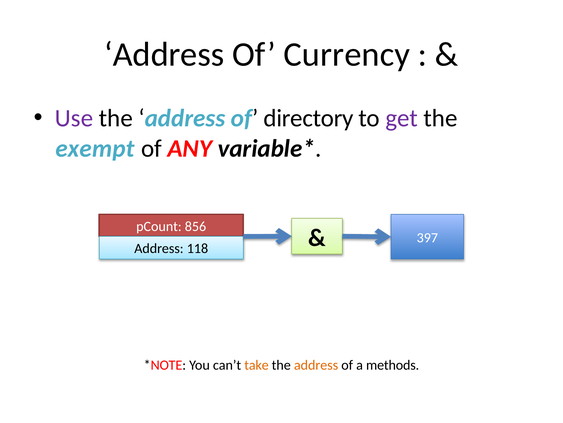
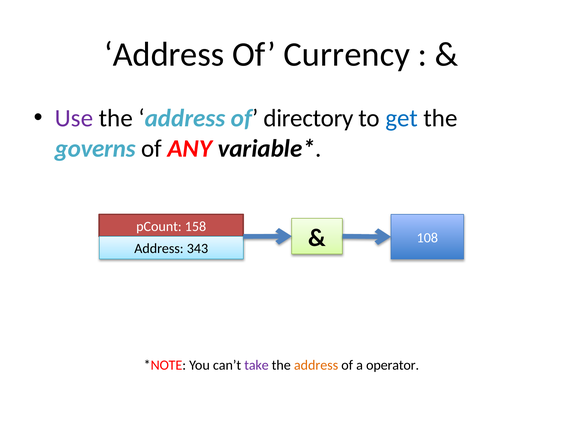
get colour: purple -> blue (402, 118)
exempt: exempt -> governs (95, 148)
856: 856 -> 158 (195, 226)
118: 118 -> 343 (197, 248)
397: 397 -> 108 (427, 237)
take colour: orange -> purple (256, 364)
methods: methods -> operator (393, 364)
